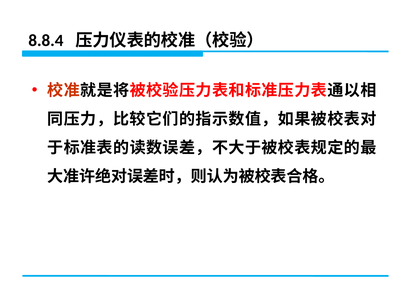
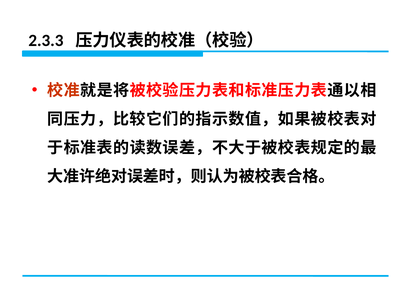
8.8.4: 8.8.4 -> 2.3.3 (46, 41)
